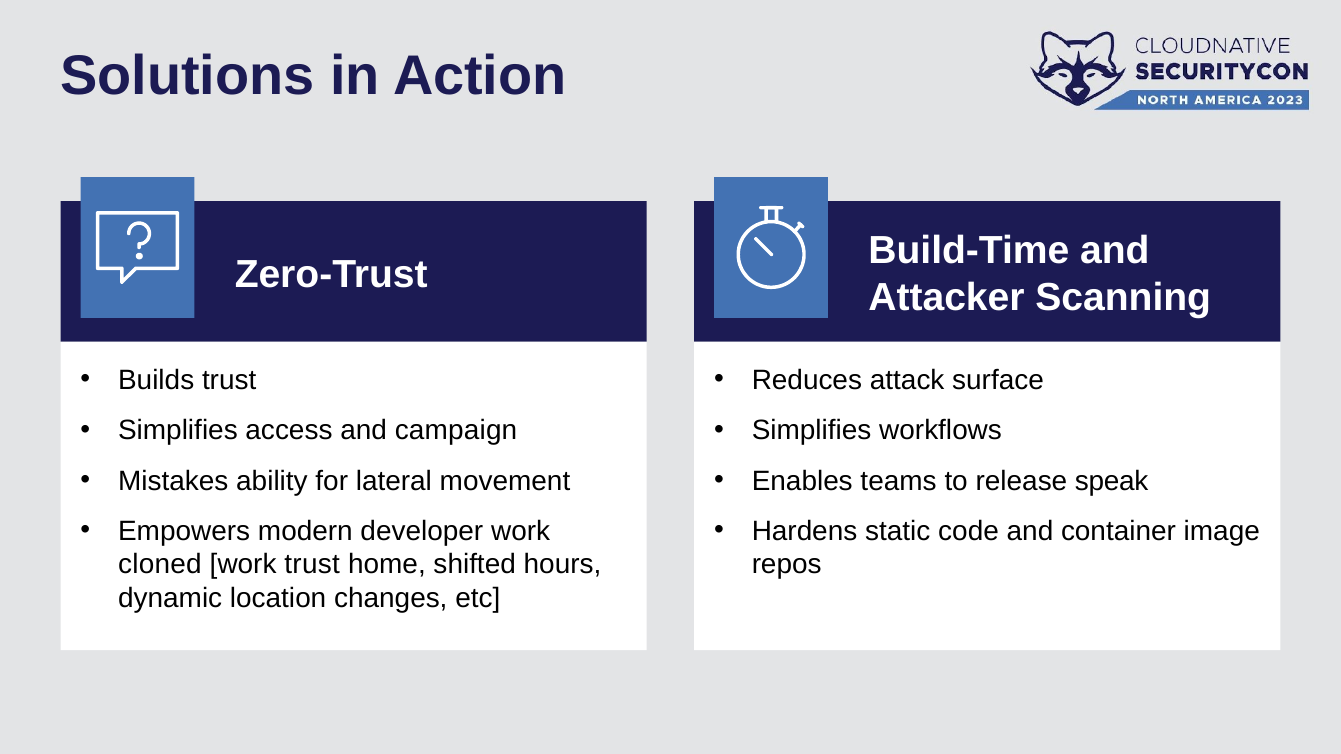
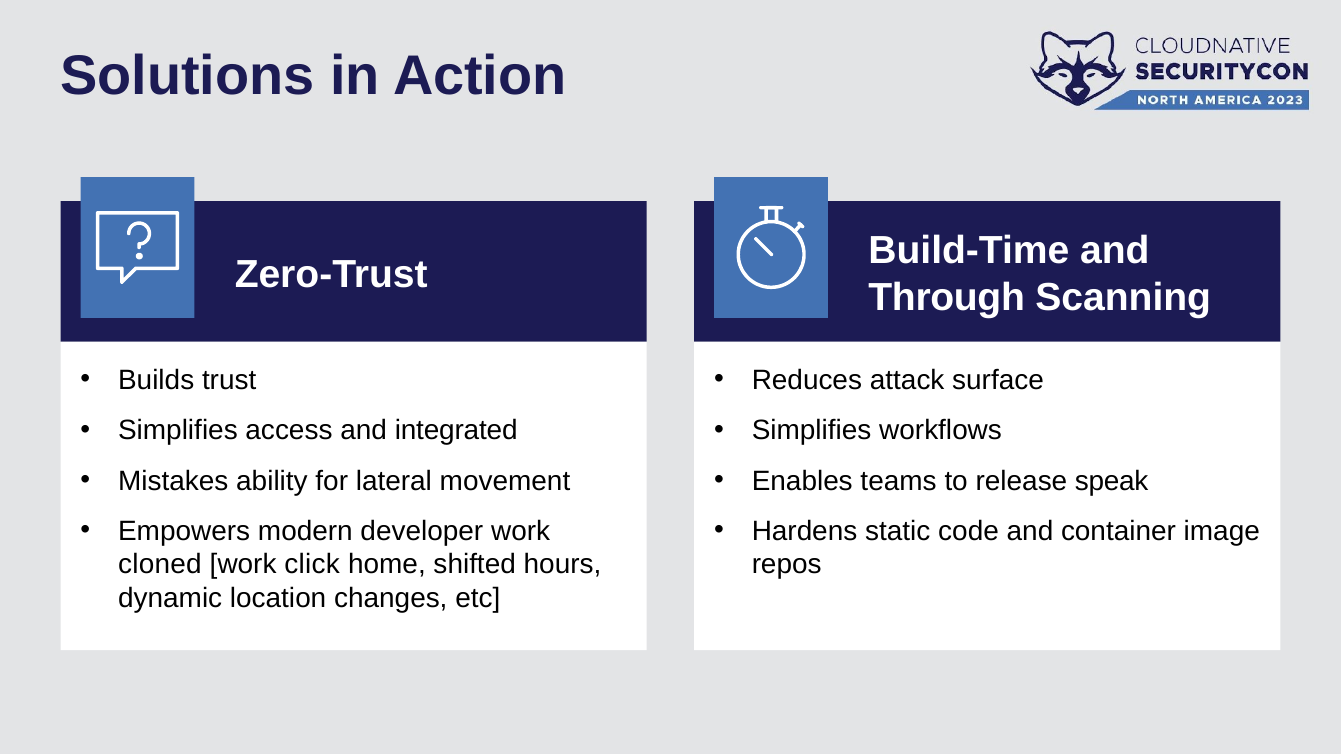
Attacker: Attacker -> Through (947, 298)
campaign: campaign -> integrated (456, 431)
work trust: trust -> click (312, 565)
